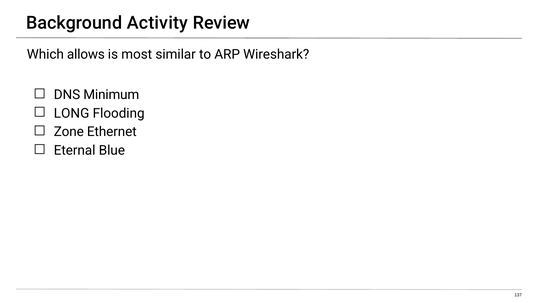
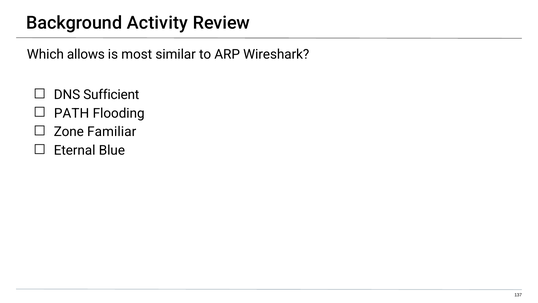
Minimum: Minimum -> Sufficient (111, 95)
LONG: LONG -> PATH (72, 113)
Ethernet: Ethernet -> Familiar (112, 132)
